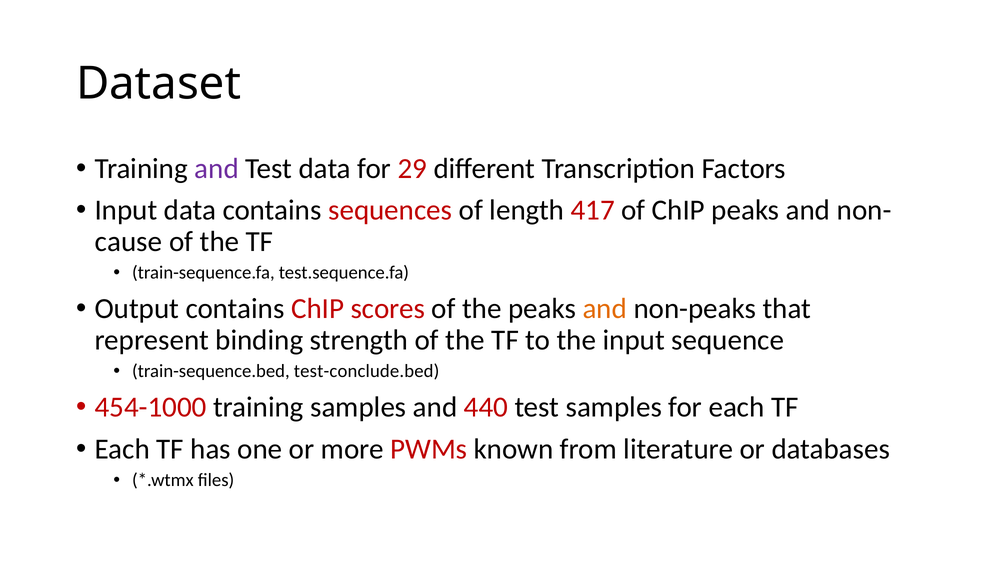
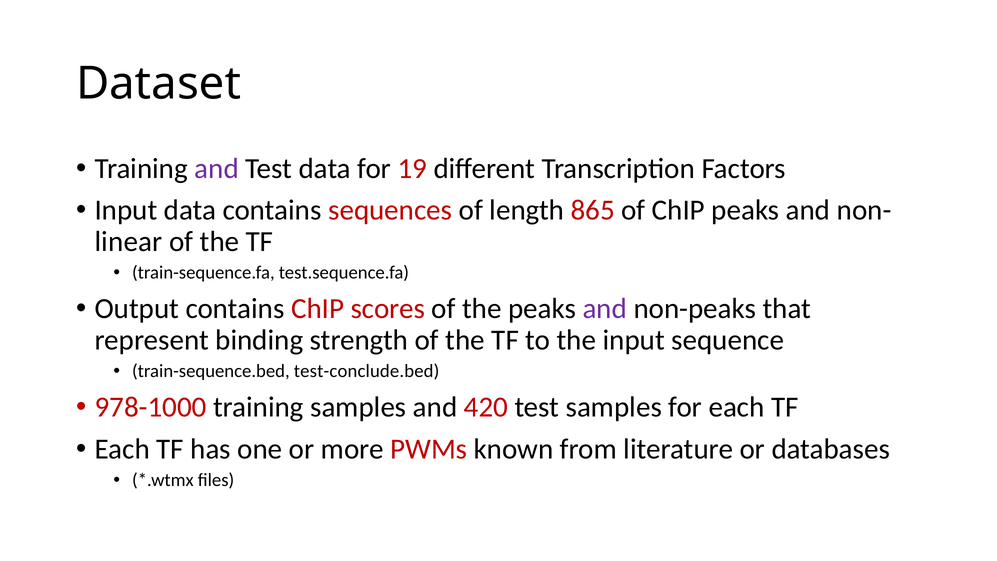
29: 29 -> 19 (412, 169)
417: 417 -> 865 (593, 210)
cause: cause -> linear (129, 242)
and colour: orange -> purple (605, 309)
454-1000: 454-1000 -> 978-1000 (151, 407)
440: 440 -> 420 (486, 407)
